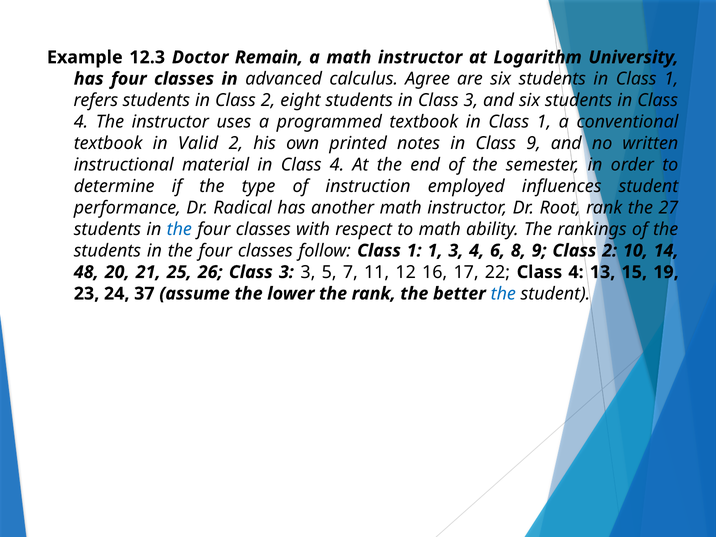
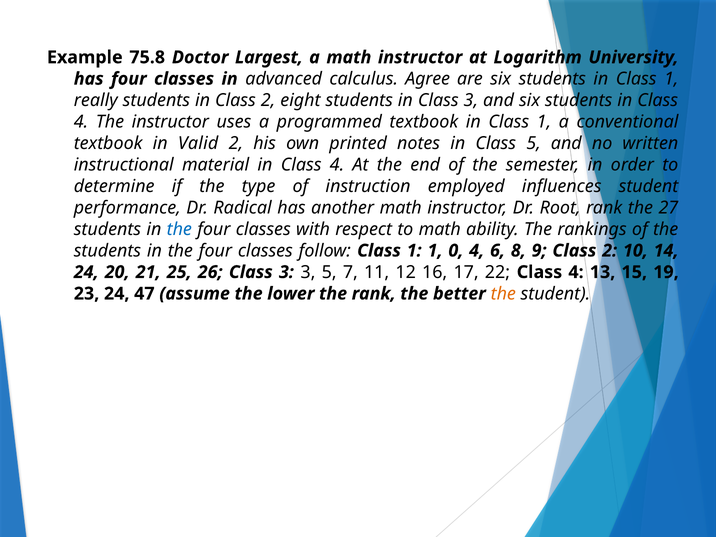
12.3: 12.3 -> 75.8 (147, 57)
Remain: Remain -> Largest (269, 57)
refers: refers -> really (96, 100)
Class 9: 9 -> 5 (533, 143)
1 3: 3 -> 0 (456, 251)
48: 48 -> 24 (86, 272)
37: 37 -> 47 (144, 294)
the colour: blue -> orange (503, 294)
